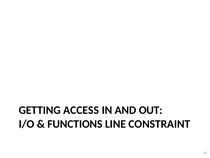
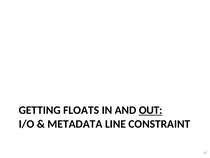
ACCESS: ACCESS -> FLOATS (81, 110)
OUT underline: none -> present (151, 110)
FUNCTIONS: FUNCTIONS -> METADATA (75, 124)
